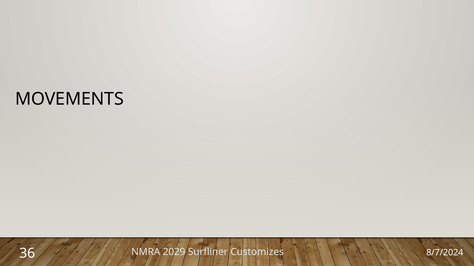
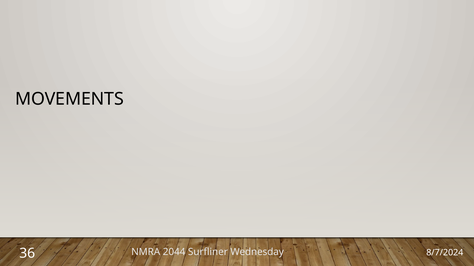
2029: 2029 -> 2044 (174, 252)
Customizes: Customizes -> Wednesday (257, 252)
